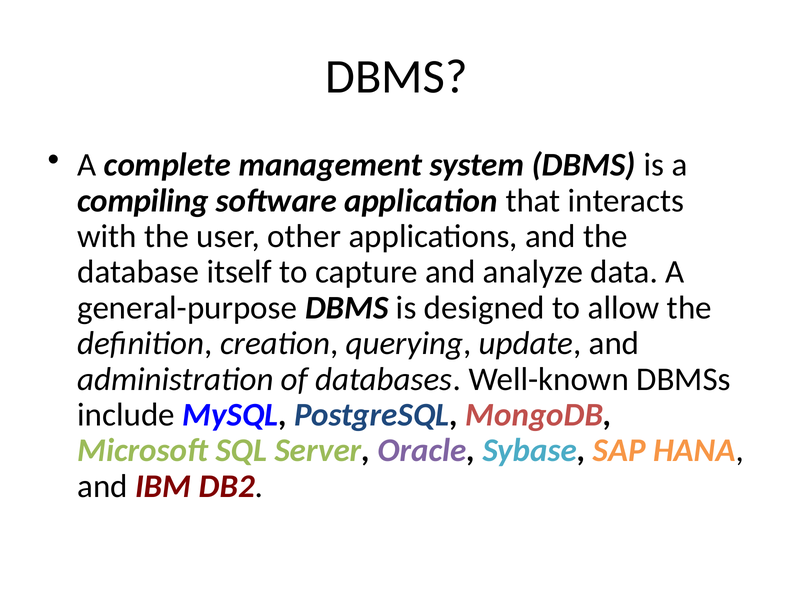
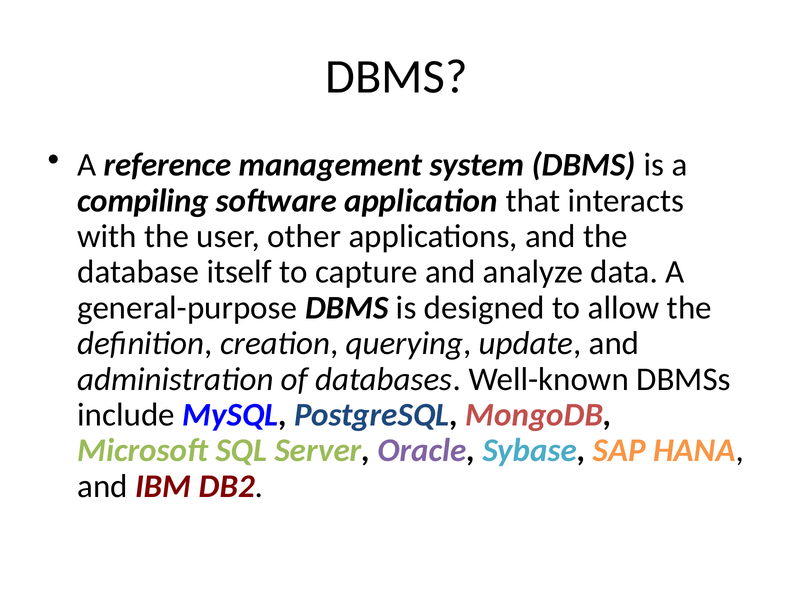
complete: complete -> reference (168, 165)
